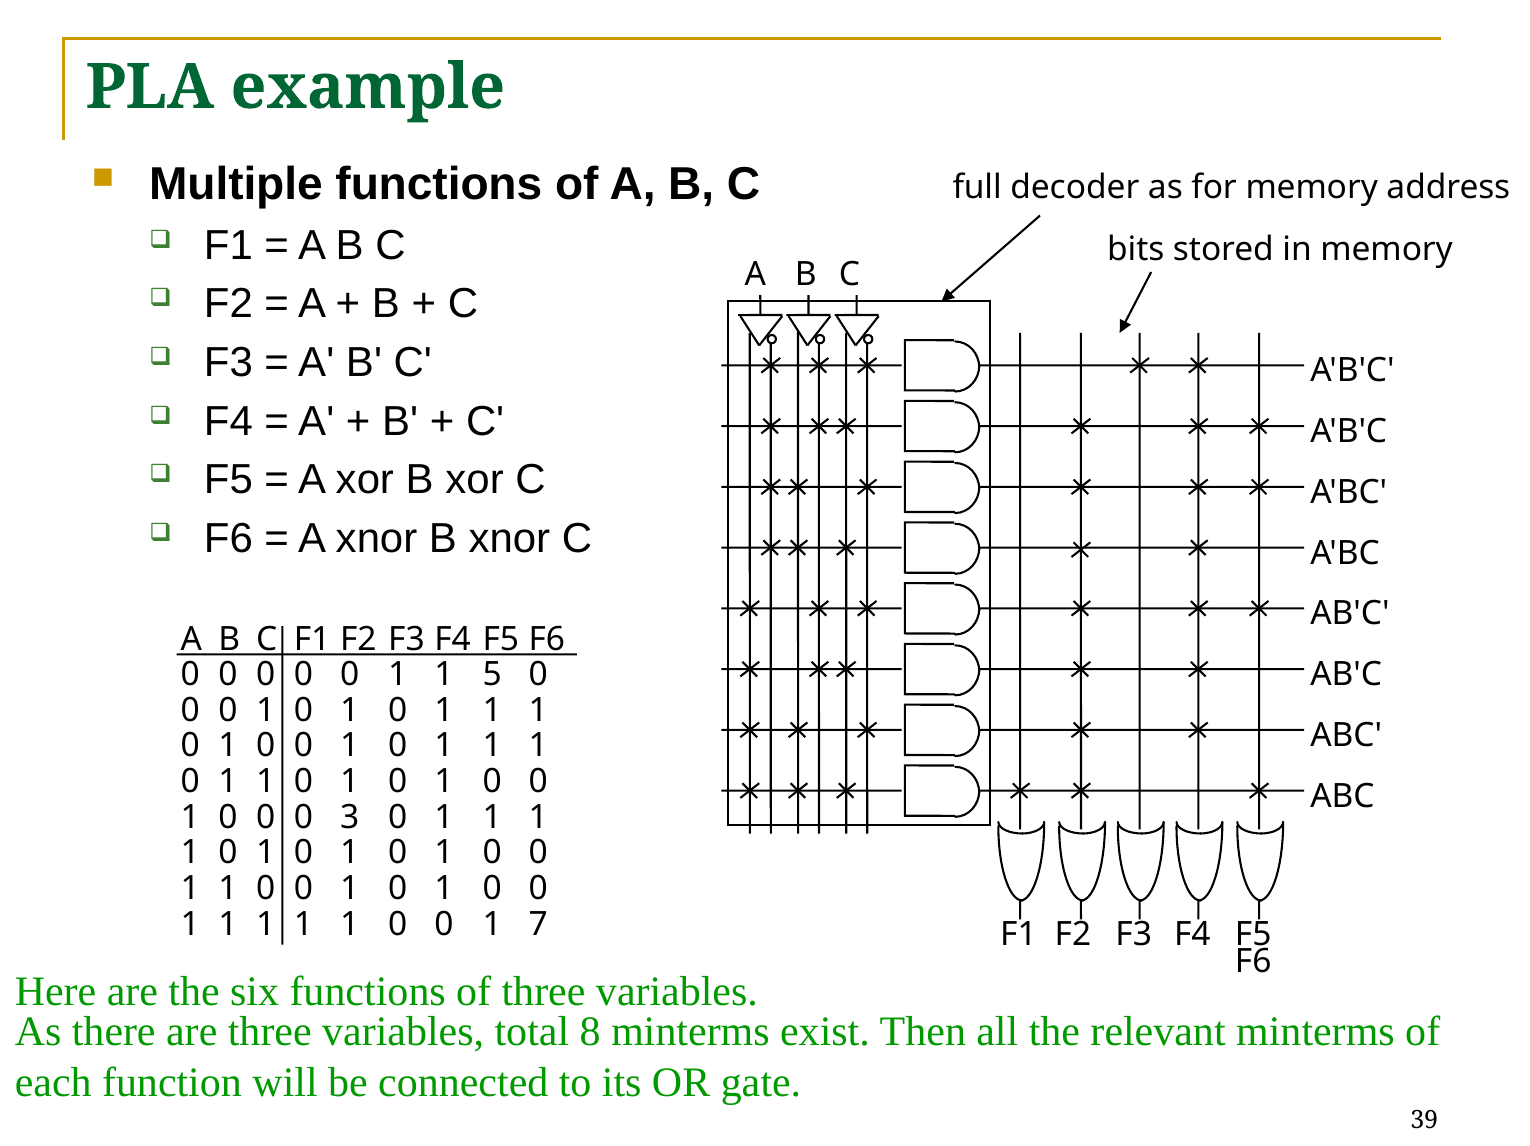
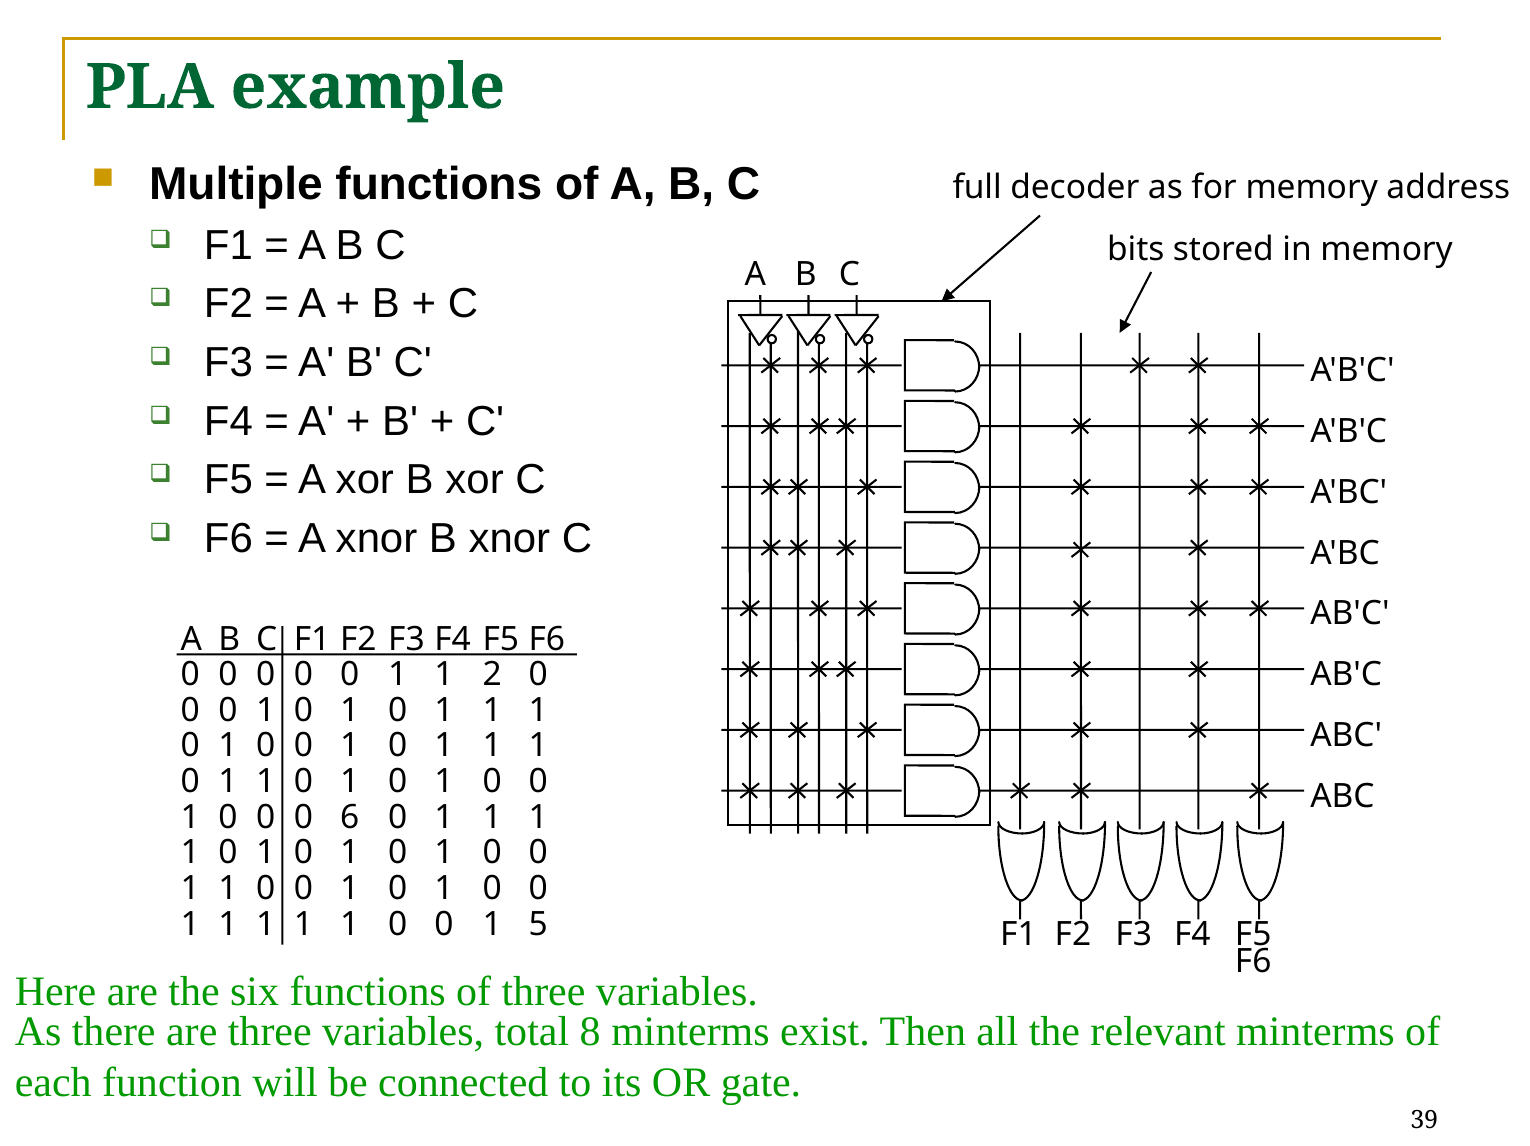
5: 5 -> 2 (492, 675)
3: 3 -> 6 (350, 817)
7: 7 -> 5 (538, 924)
